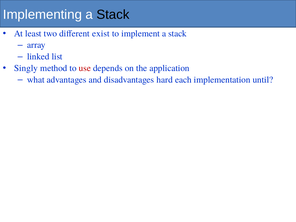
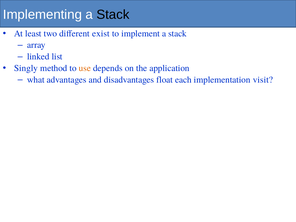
use colour: red -> orange (85, 68)
hard: hard -> float (165, 80)
until: until -> visit (263, 80)
